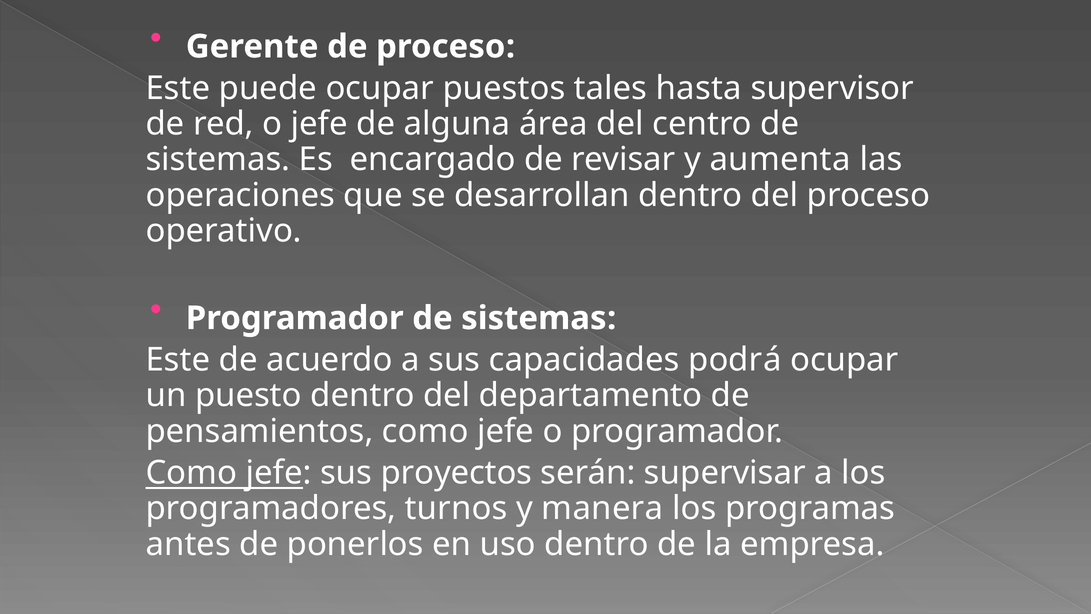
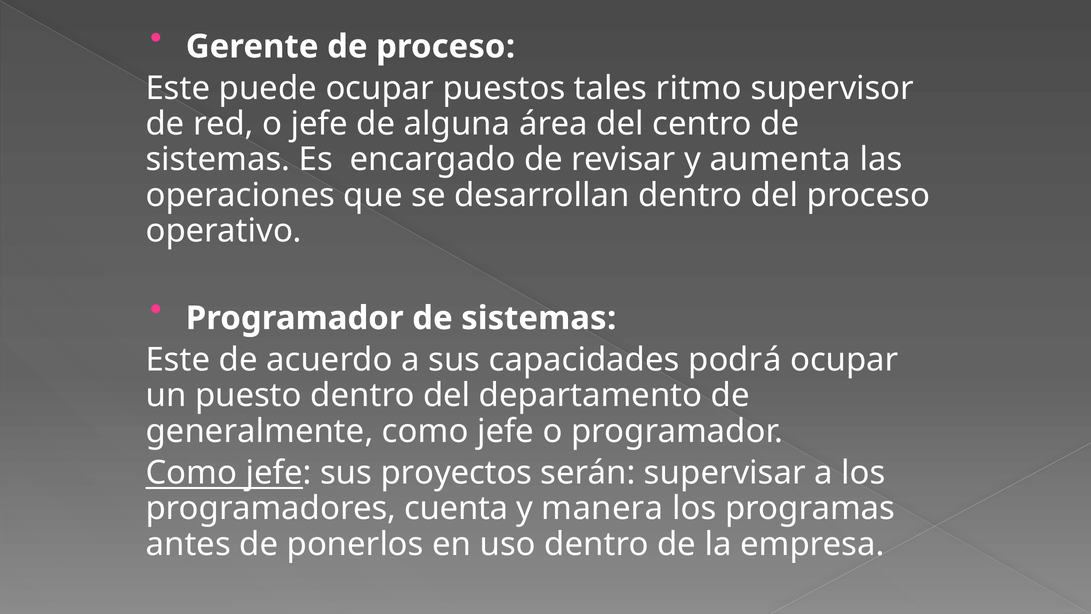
hasta: hasta -> ritmo (699, 88)
pensamientos: pensamientos -> generalmente (260, 431)
turnos: turnos -> cuenta (456, 508)
